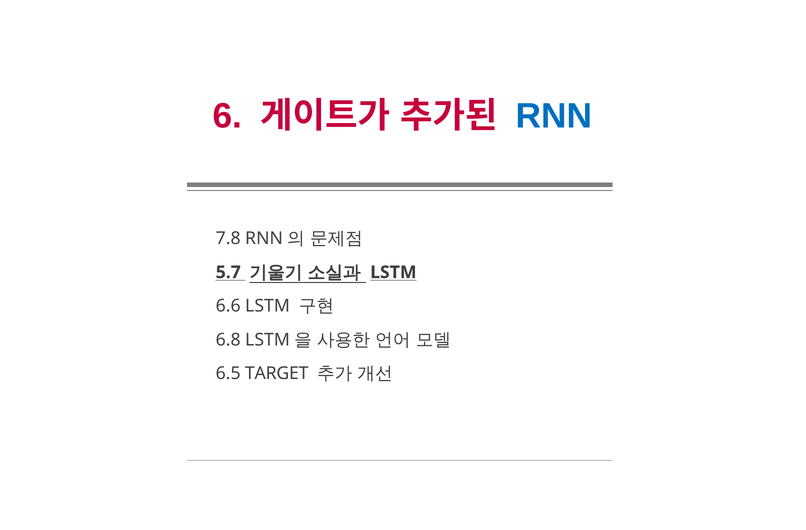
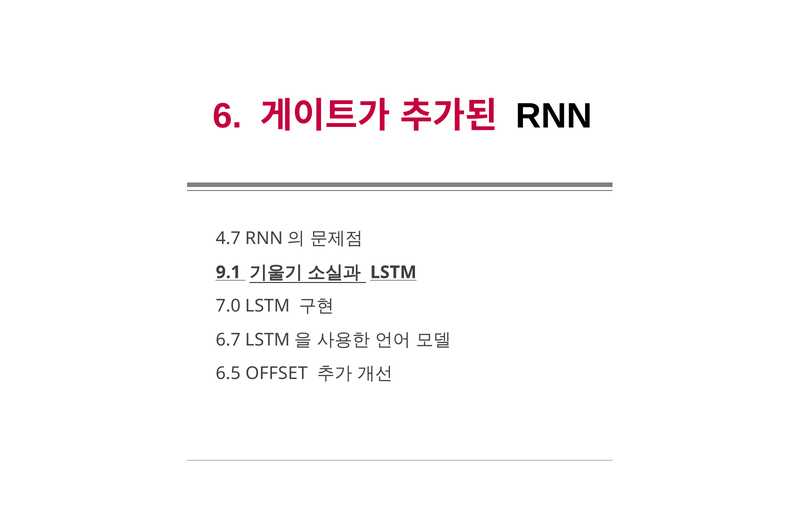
RNN colour: blue -> black (554, 116)
7.8: 7.8 -> 4.7 (228, 238)
5.7: 5.7 -> 9.1 (228, 272)
6.6: 6.6 -> 7.0 (228, 306)
6.8: 6.8 -> 6.7 (228, 339)
TARGET: TARGET -> OFFSET (277, 373)
